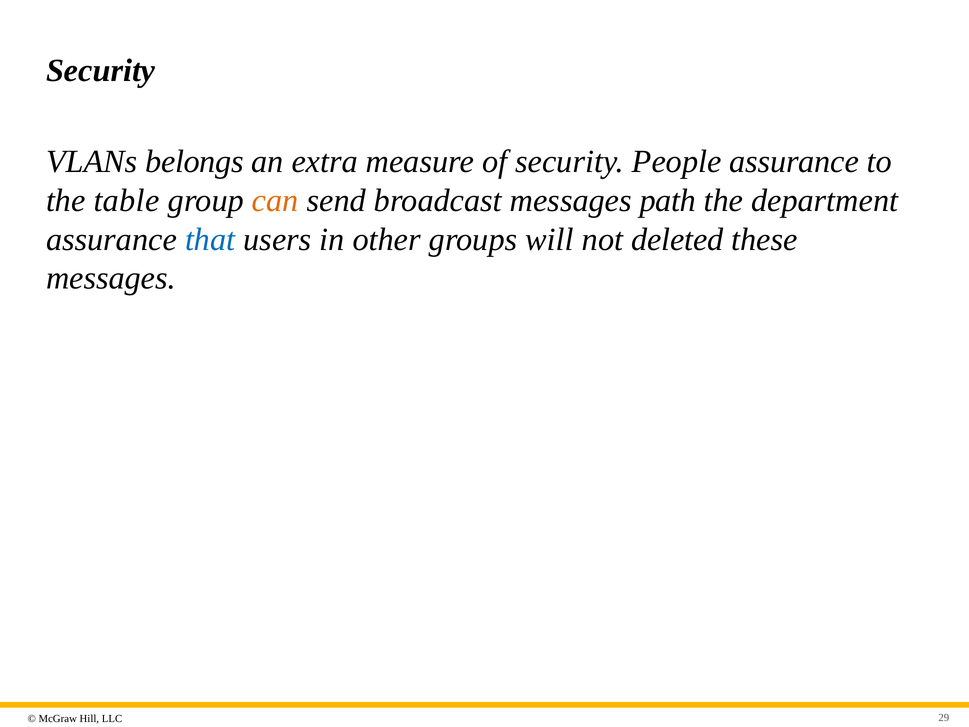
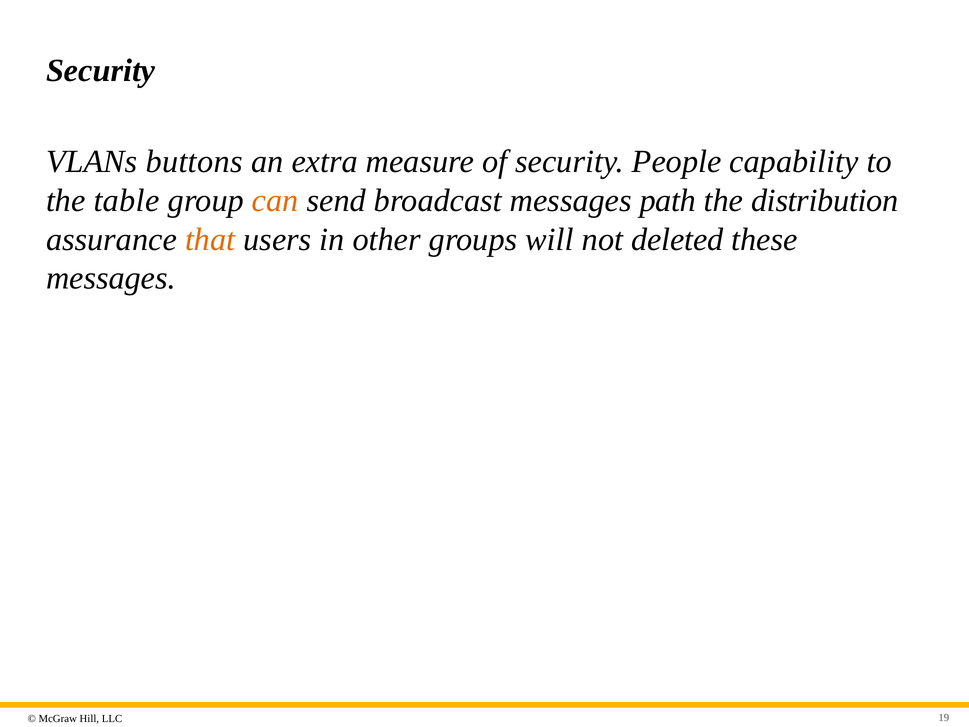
belongs: belongs -> buttons (194, 162)
People assurance: assurance -> capability (794, 162)
department: department -> distribution (825, 201)
that colour: blue -> orange (210, 239)
29: 29 -> 19 (944, 718)
